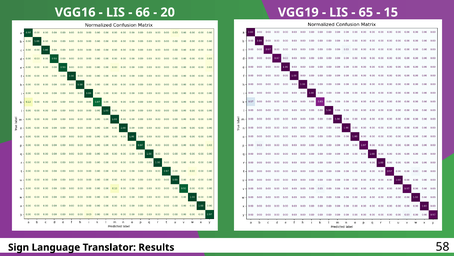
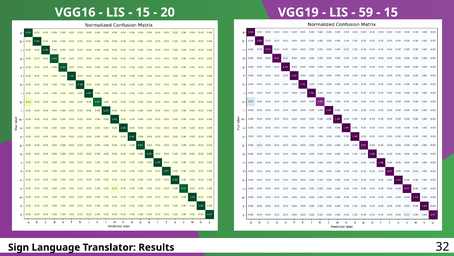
66: 66 -> 15 (143, 12)
65: 65 -> 59 (366, 12)
58: 58 -> 32 (443, 246)
